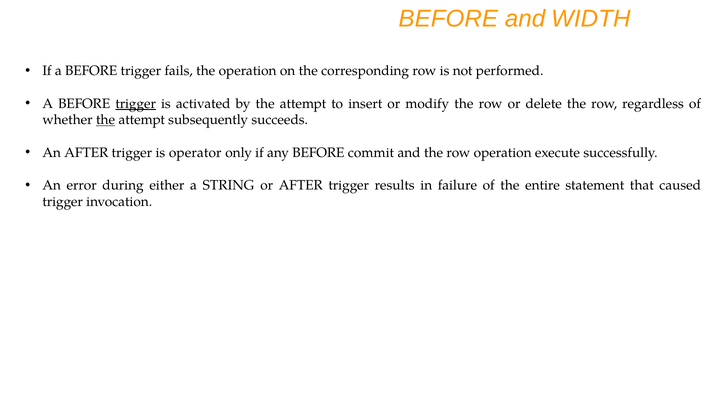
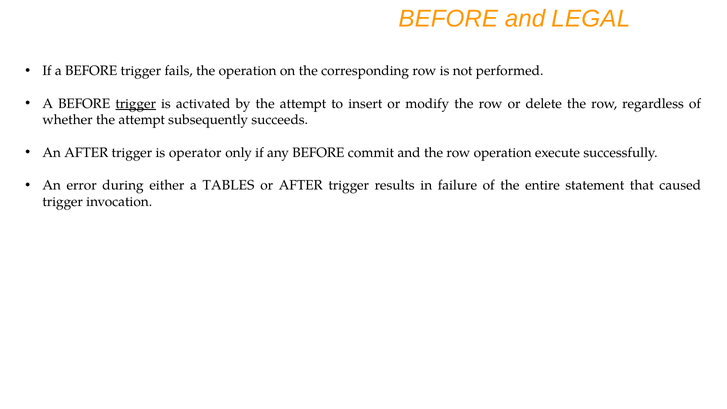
WIDTH: WIDTH -> LEGAL (591, 19)
the underline: present -> none (106, 120)
STRING: STRING -> TABLES (228, 185)
